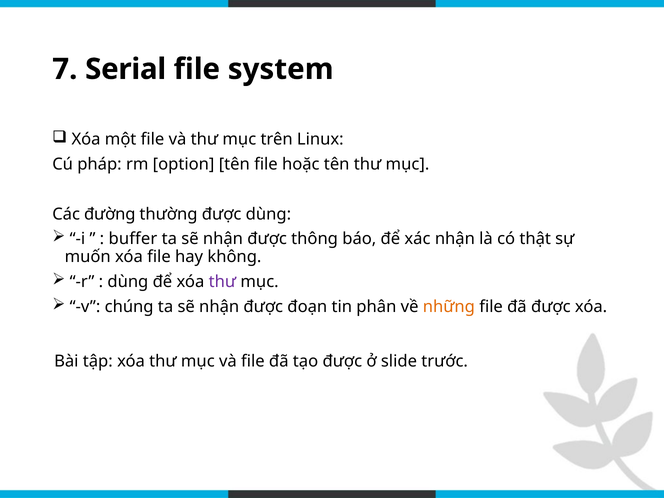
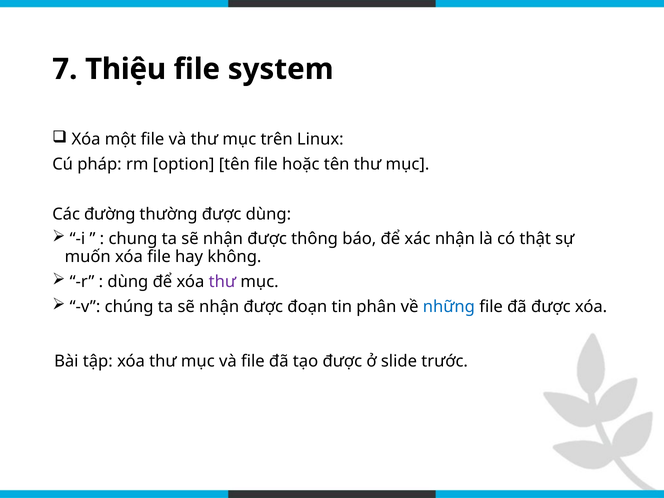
Serial: Serial -> Thiệu (126, 69)
buffer: buffer -> chung (133, 239)
những colour: orange -> blue (449, 307)
